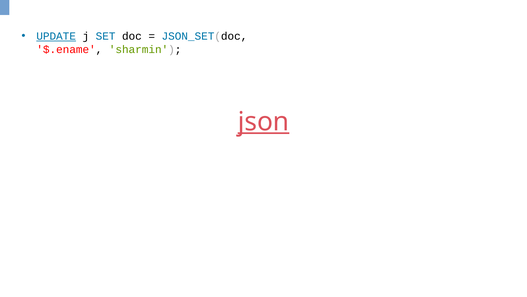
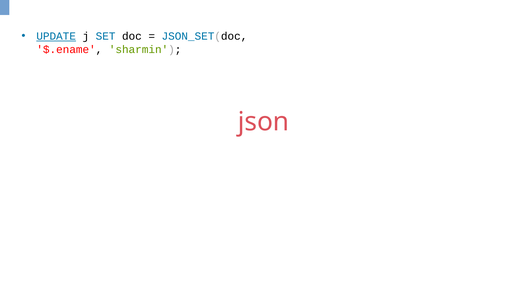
json underline: present -> none (263, 122)
